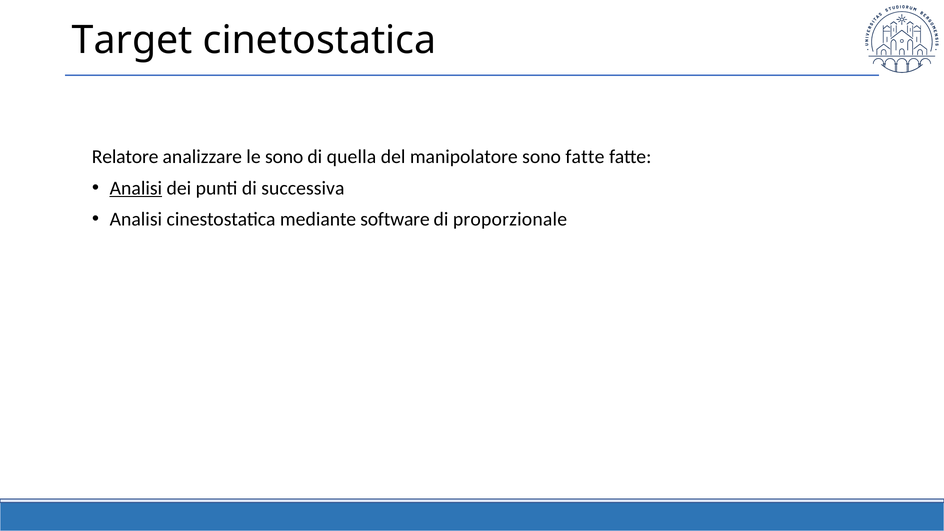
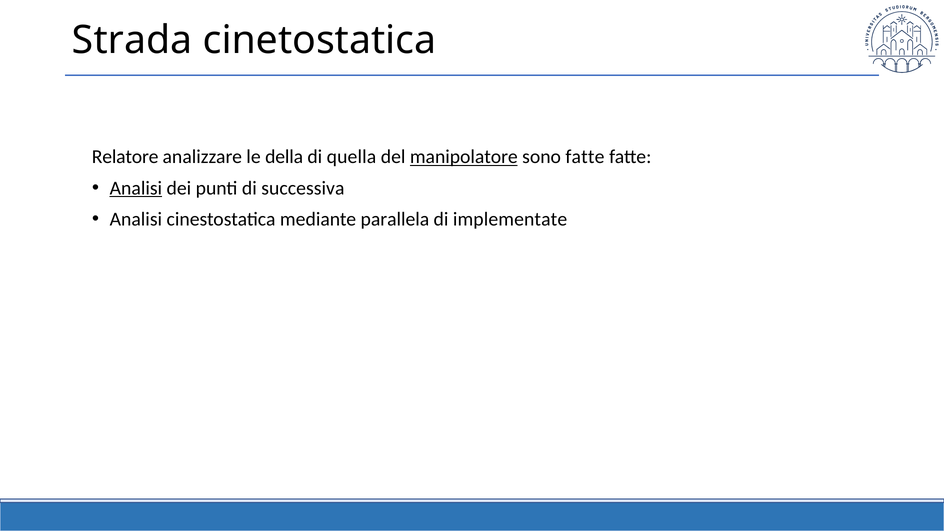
Target: Target -> Strada (132, 40)
le sono: sono -> della (284, 157)
manipolatore underline: none -> present (464, 157)
software: software -> parallela (395, 219)
proporzionale: proporzionale -> implementate (510, 219)
